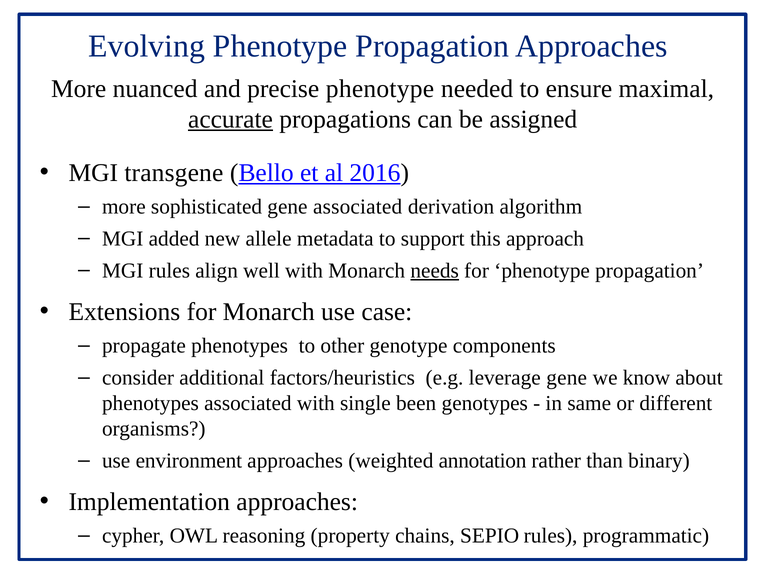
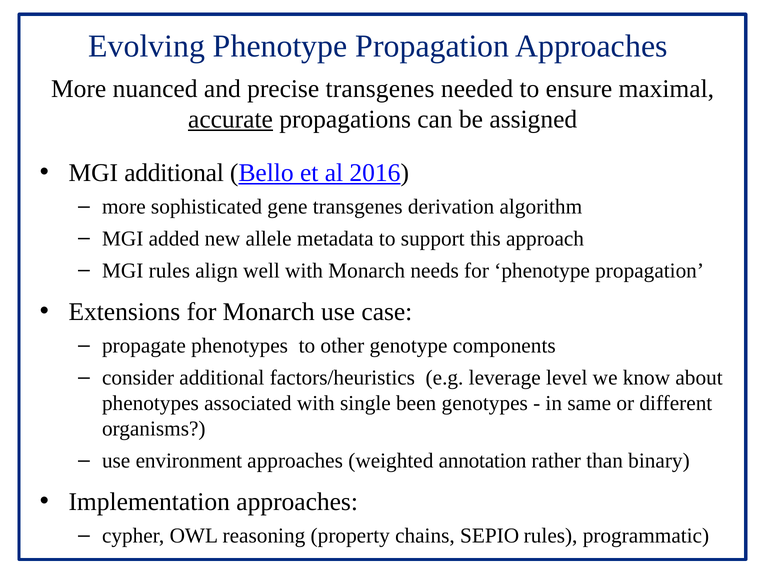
precise phenotype: phenotype -> transgenes (380, 89)
MGI transgene: transgene -> additional (174, 173)
gene associated: associated -> transgenes (358, 207)
needs underline: present -> none (435, 270)
leverage gene: gene -> level (567, 378)
